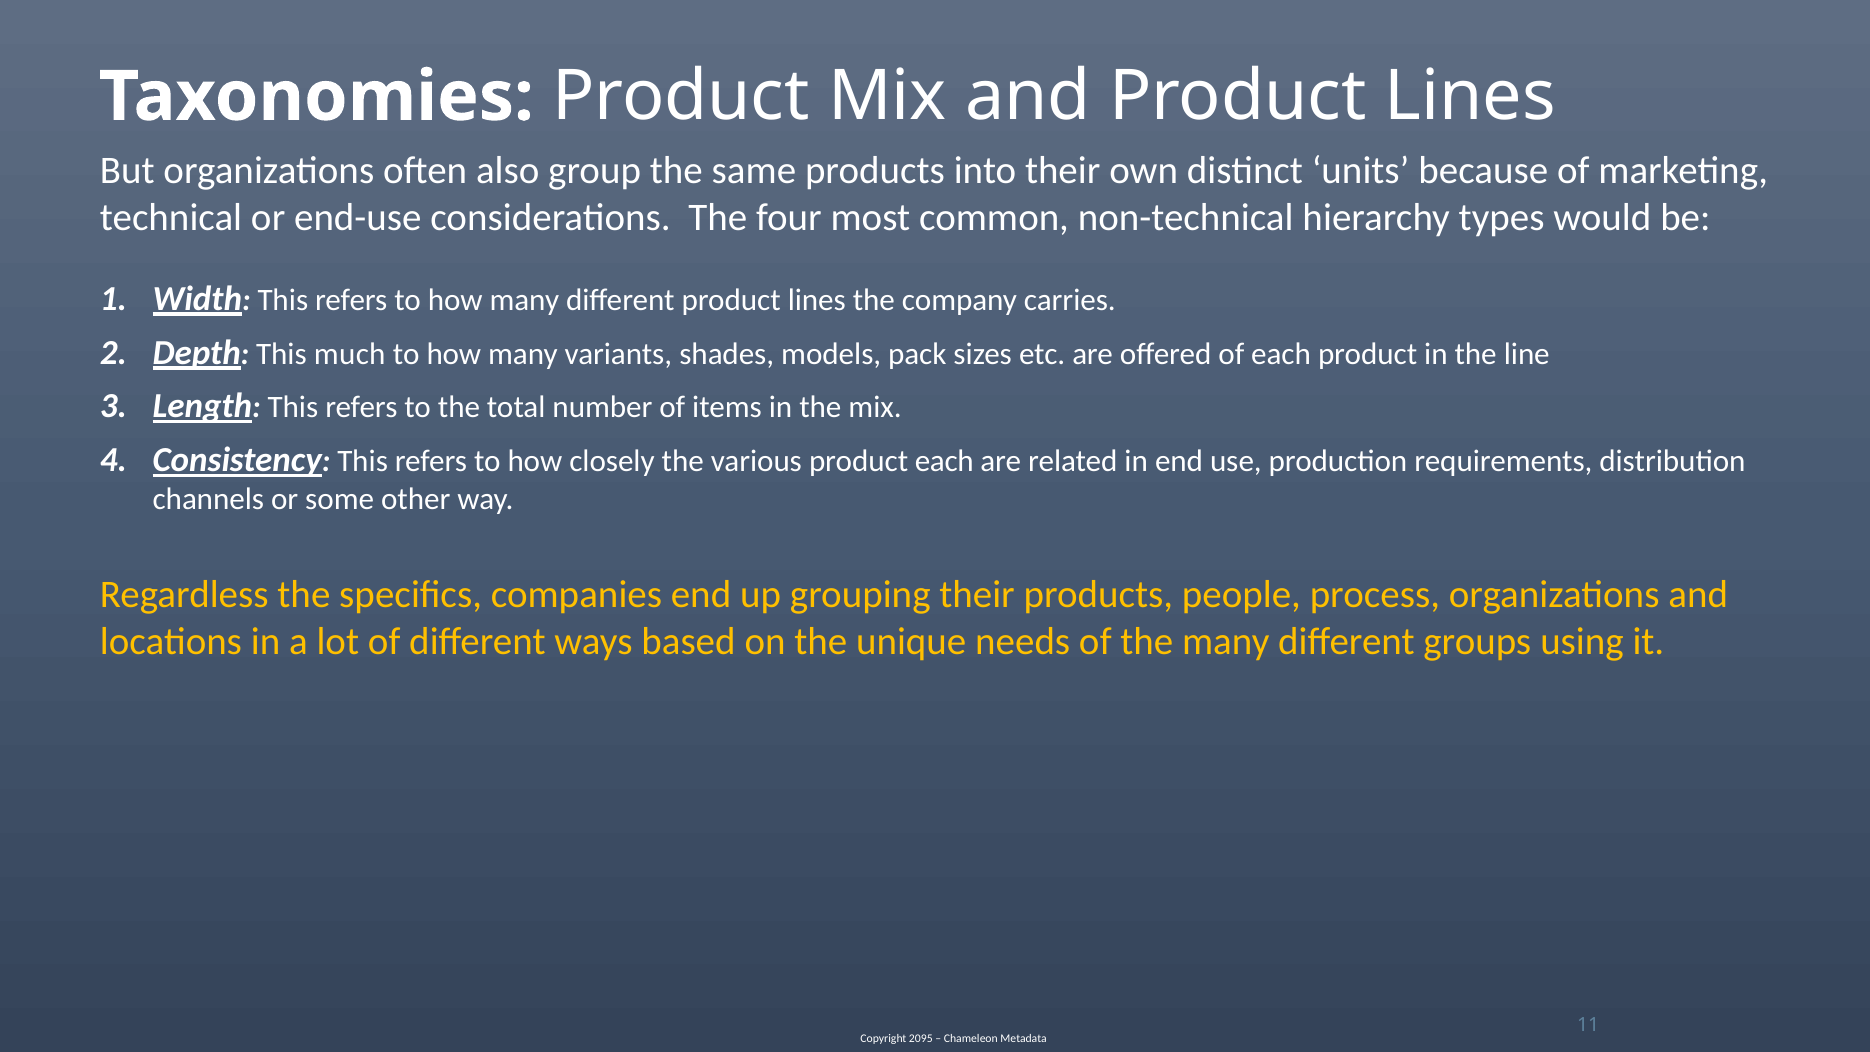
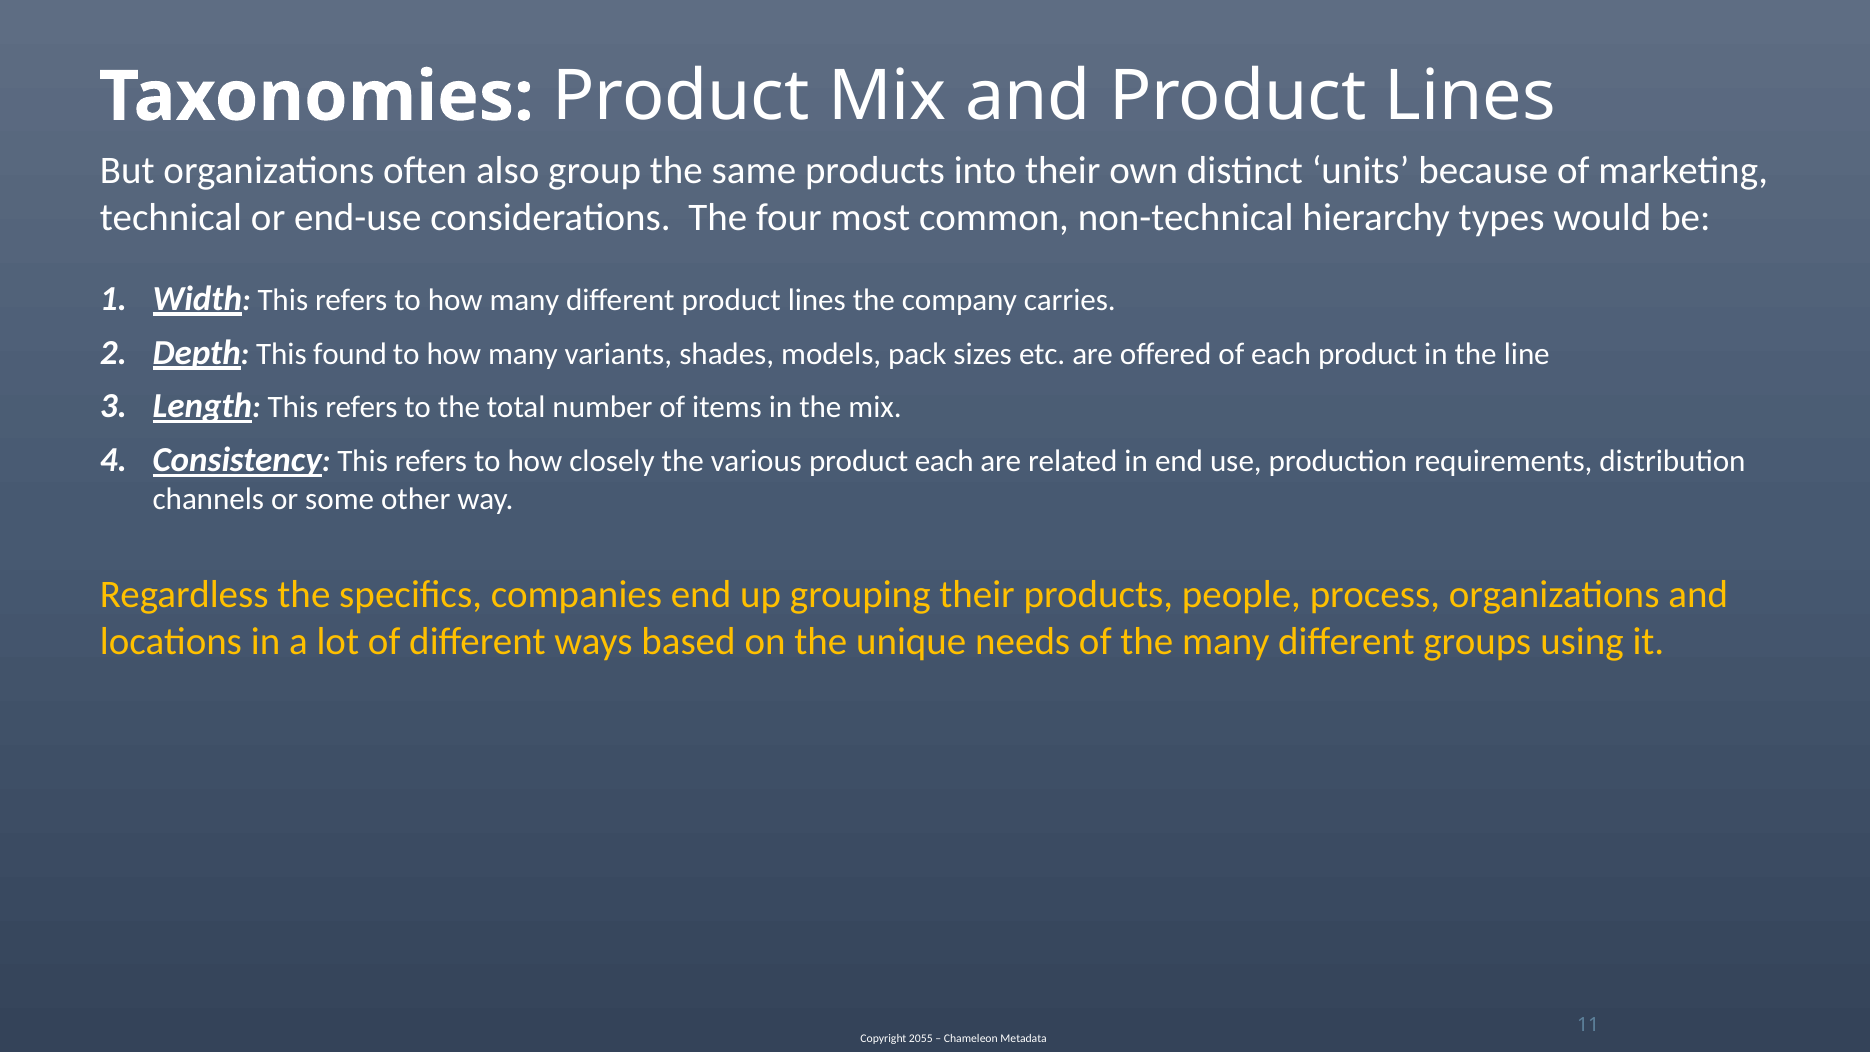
much: much -> found (350, 354)
2095: 2095 -> 2055 (921, 1038)
